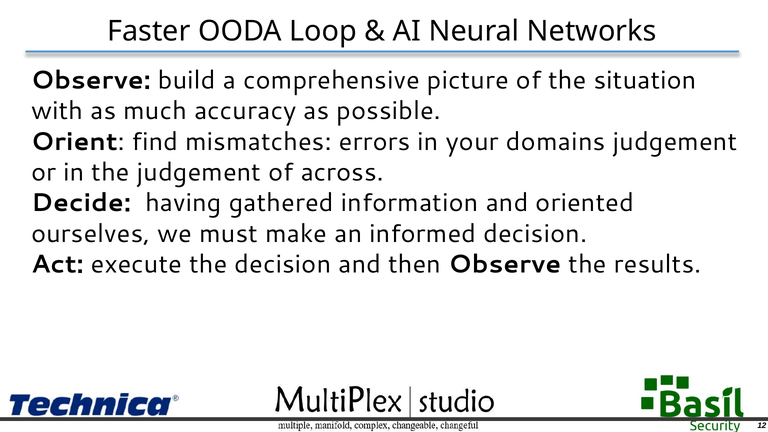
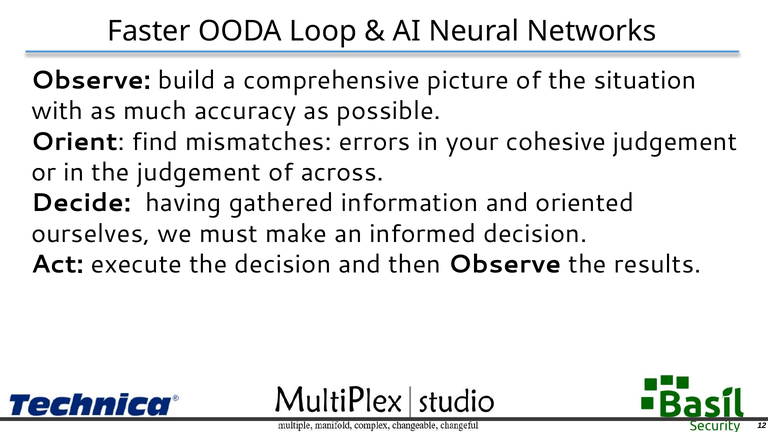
domains: domains -> cohesive (556, 142)
